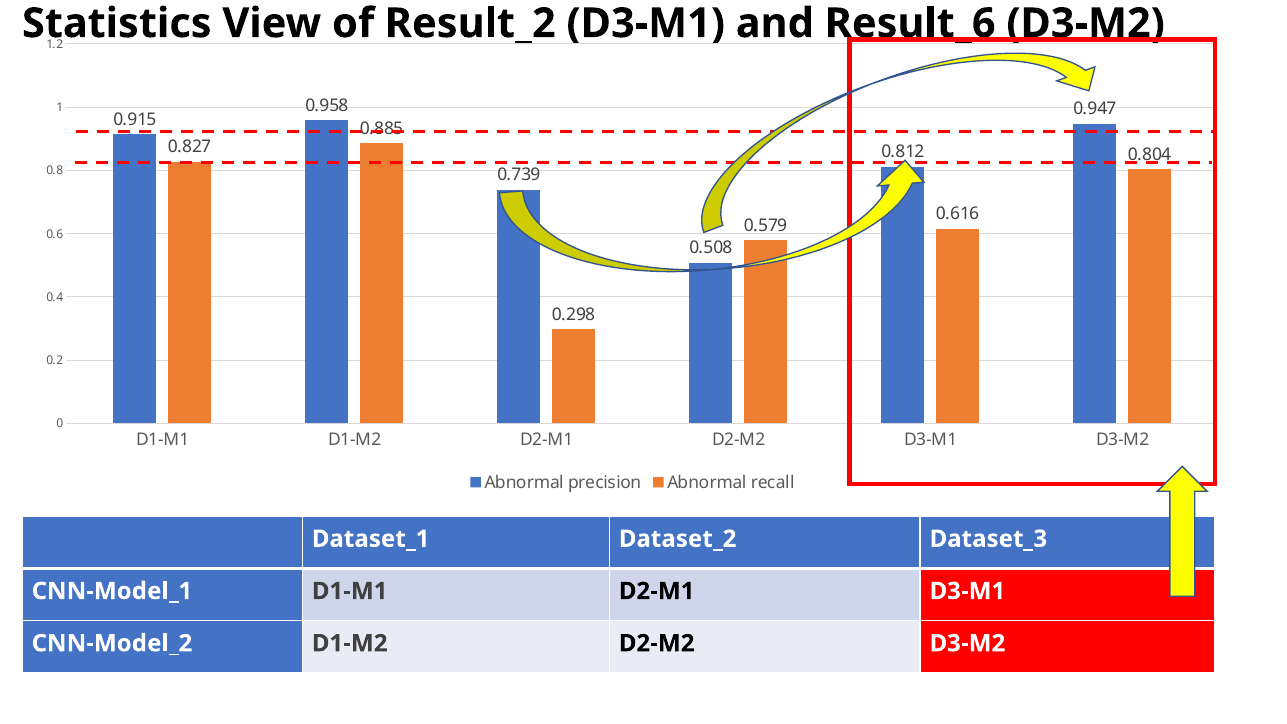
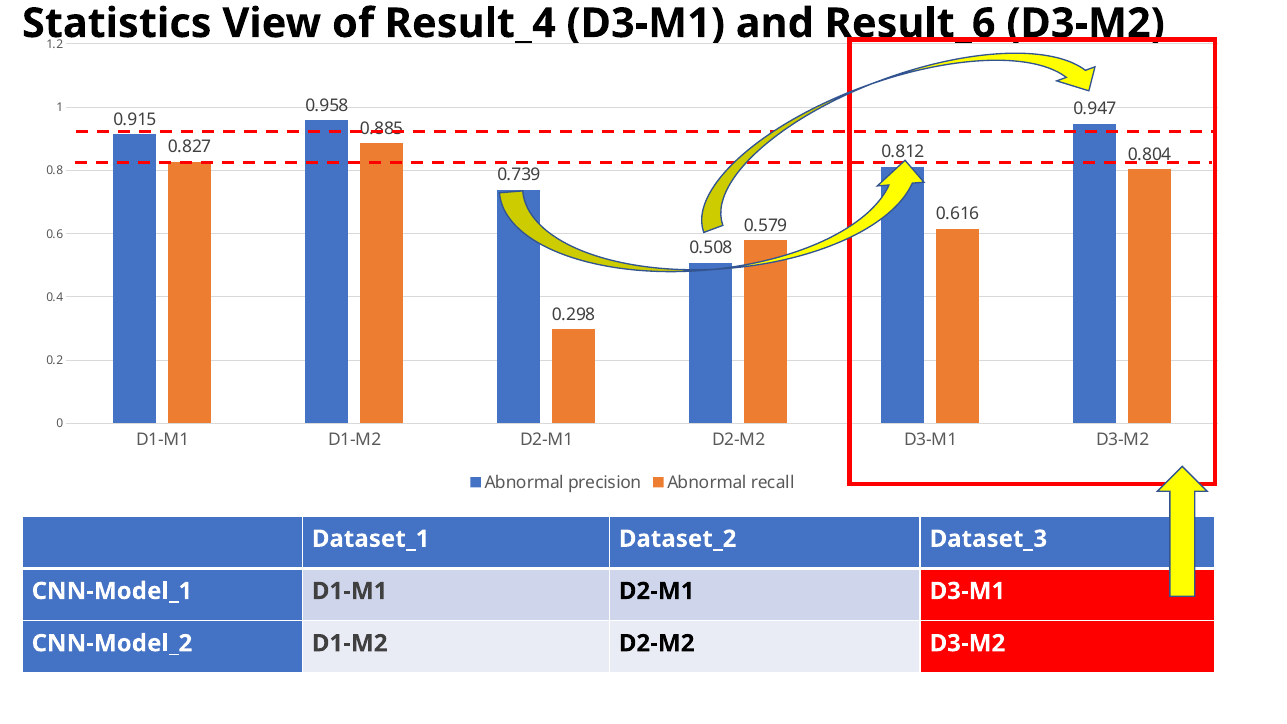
Result_2: Result_2 -> Result_4 (470, 23)
